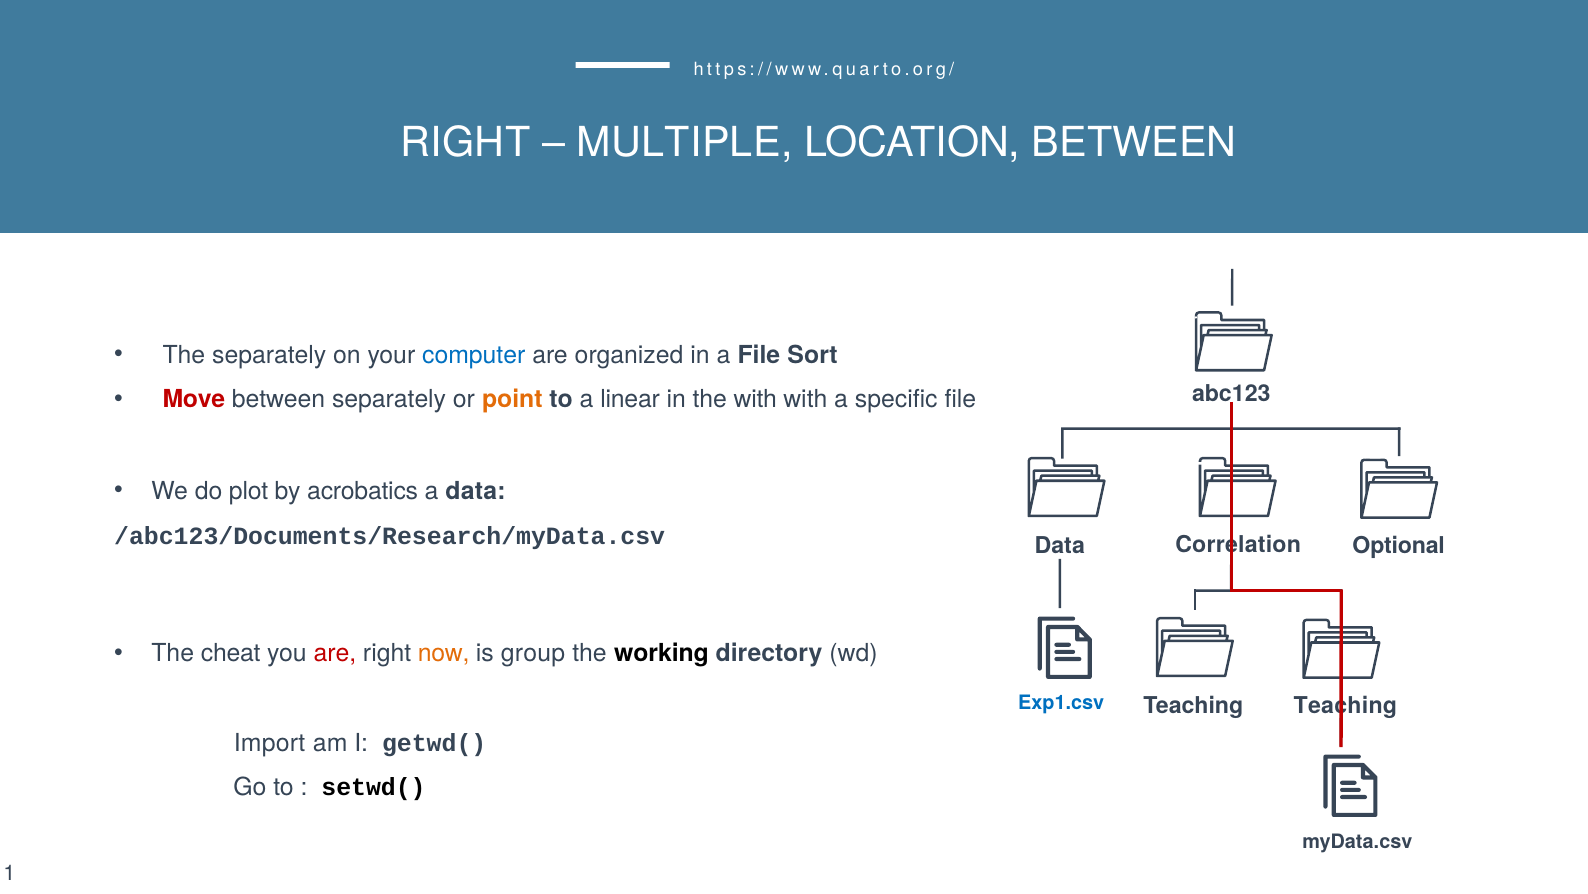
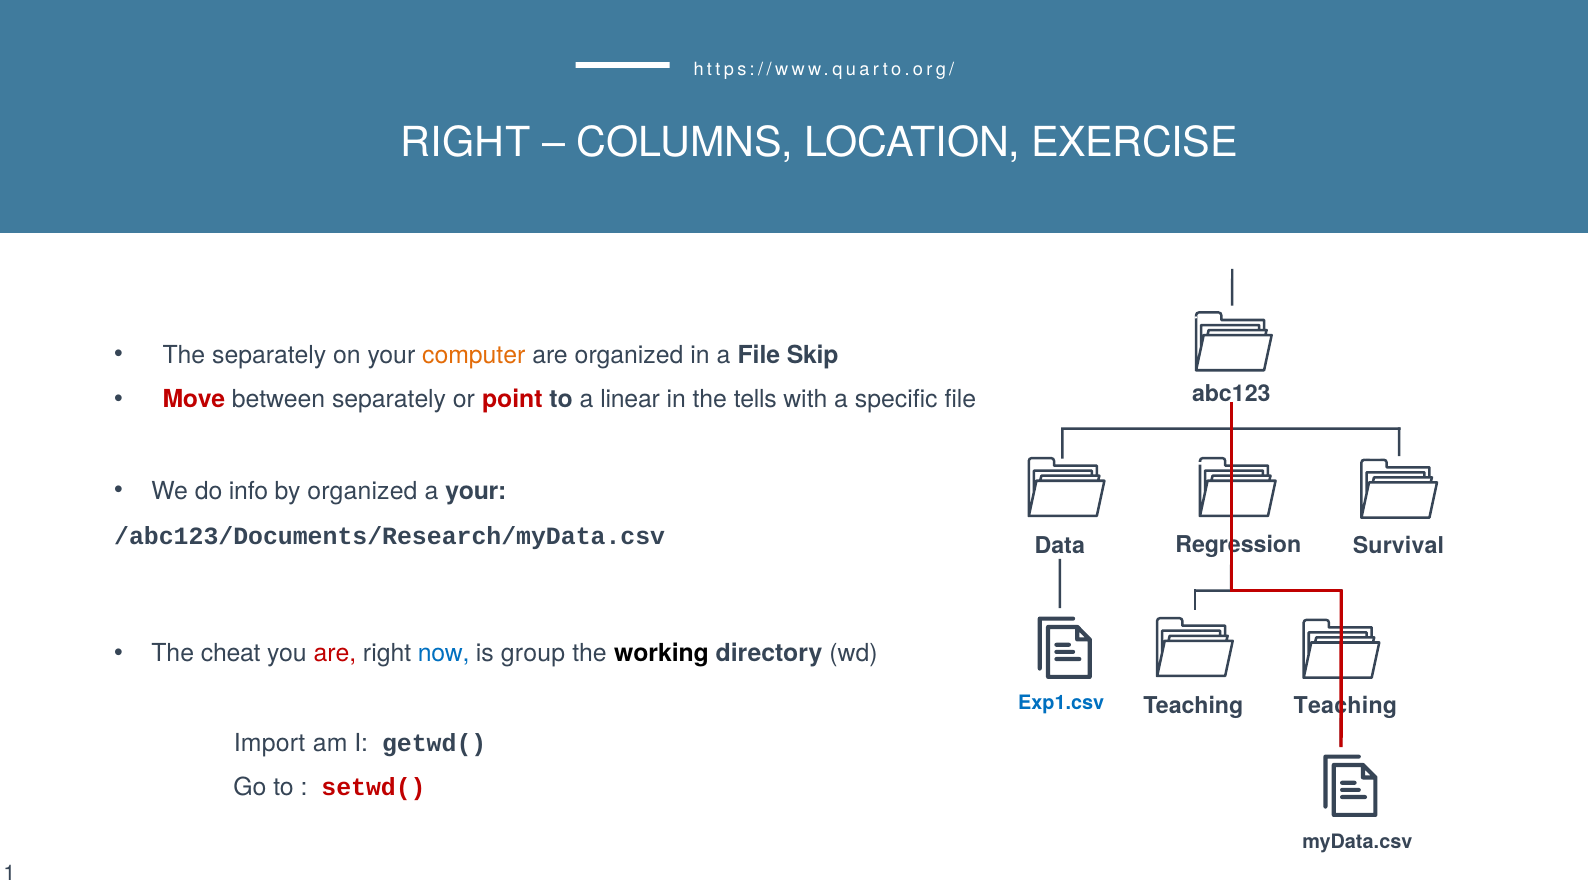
MULTIPLE: MULTIPLE -> COLUMNS (685, 143)
LOCATION BETWEEN: BETWEEN -> EXERCISE (1134, 143)
computer colour: blue -> orange (474, 355)
Sort: Sort -> Skip (813, 355)
point colour: orange -> red (512, 399)
the with: with -> tells (755, 399)
plot: plot -> info (249, 491)
by acrobatics: acrobatics -> organized (362, 491)
a data: data -> your (476, 491)
Correlation: Correlation -> Regression (1238, 545)
Optional: Optional -> Survival (1398, 545)
now colour: orange -> blue (444, 653)
setwd( colour: black -> red (373, 787)
